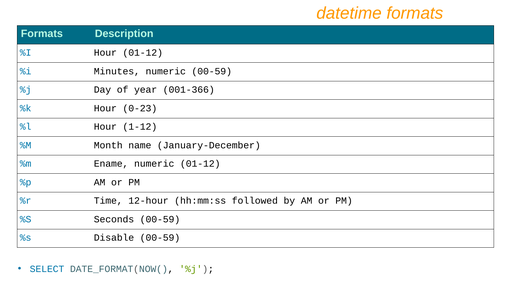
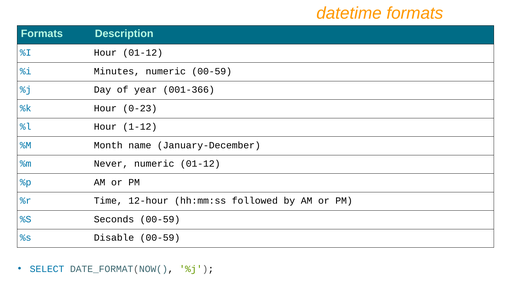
Ename: Ename -> Never (111, 164)
